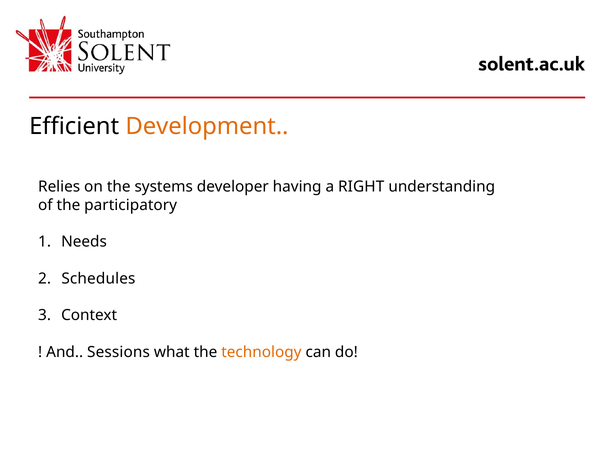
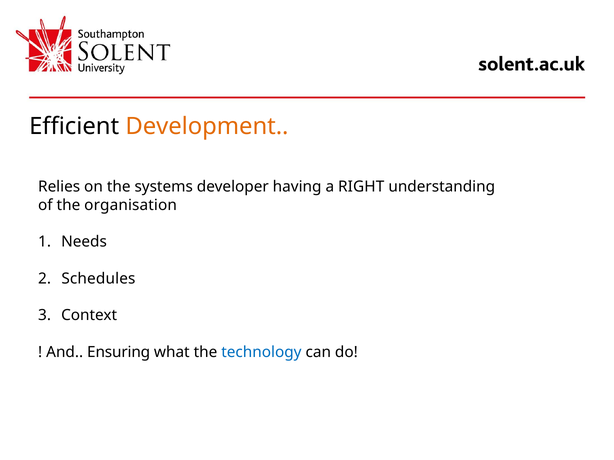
participatory: participatory -> organisation (131, 205)
Sessions: Sessions -> Ensuring (119, 353)
technology colour: orange -> blue (261, 353)
